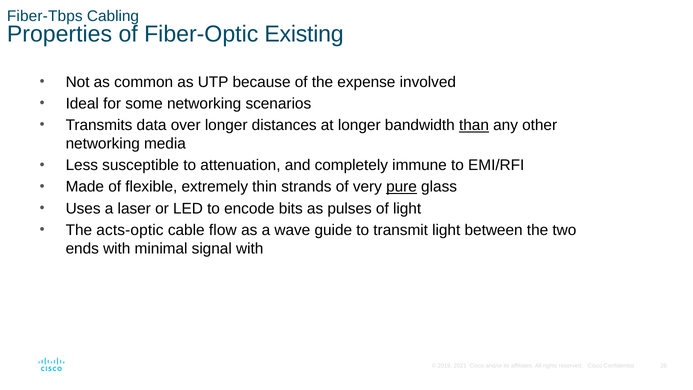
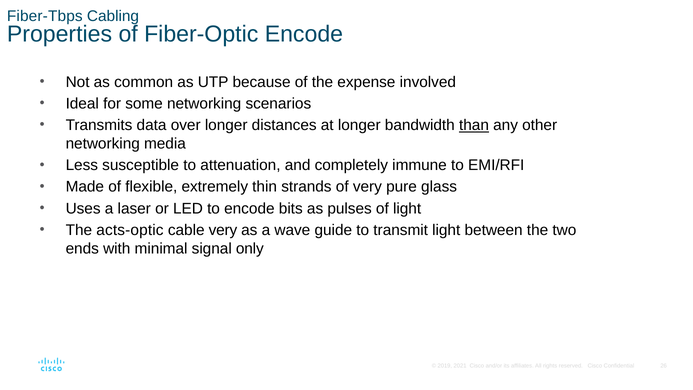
Fiber-Optic Existing: Existing -> Encode (304, 34)
pure underline: present -> none (402, 187)
cable flow: flow -> very (223, 230)
signal with: with -> only (250, 248)
